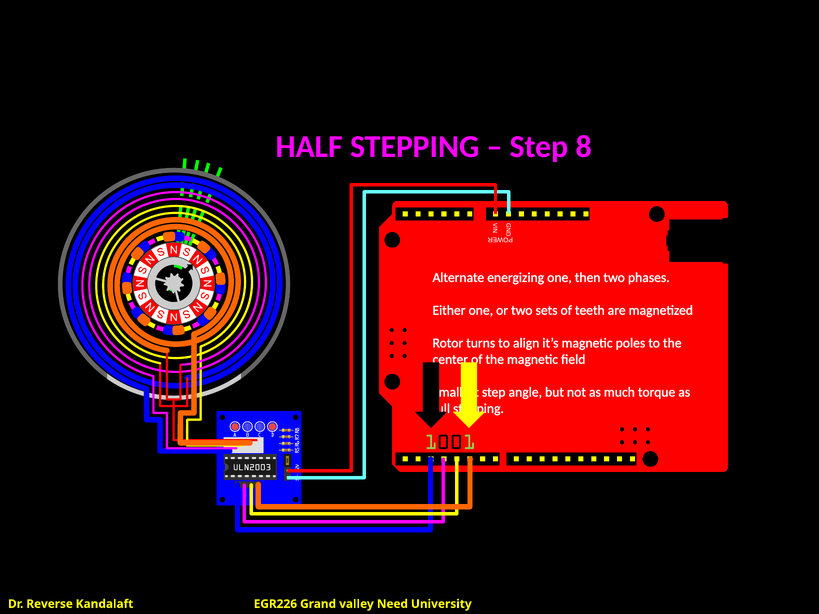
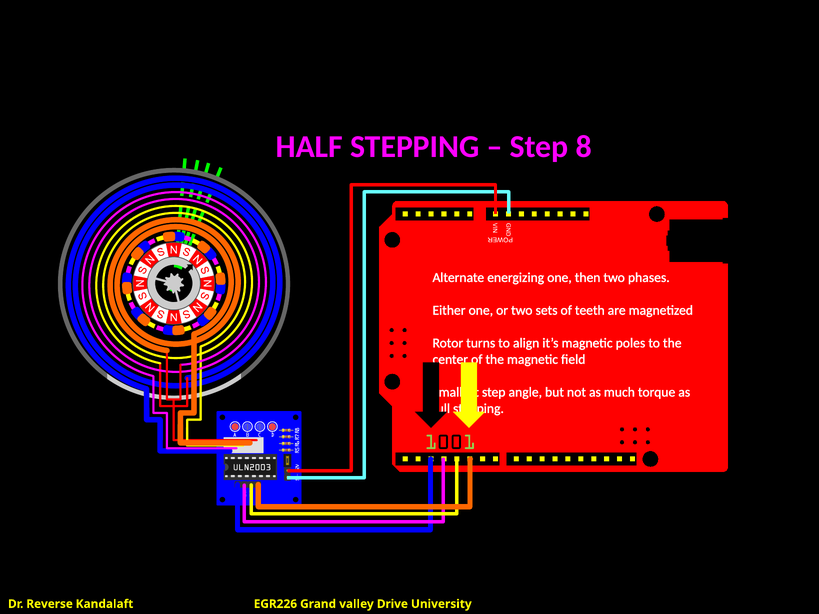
Need: Need -> Drive (392, 604)
